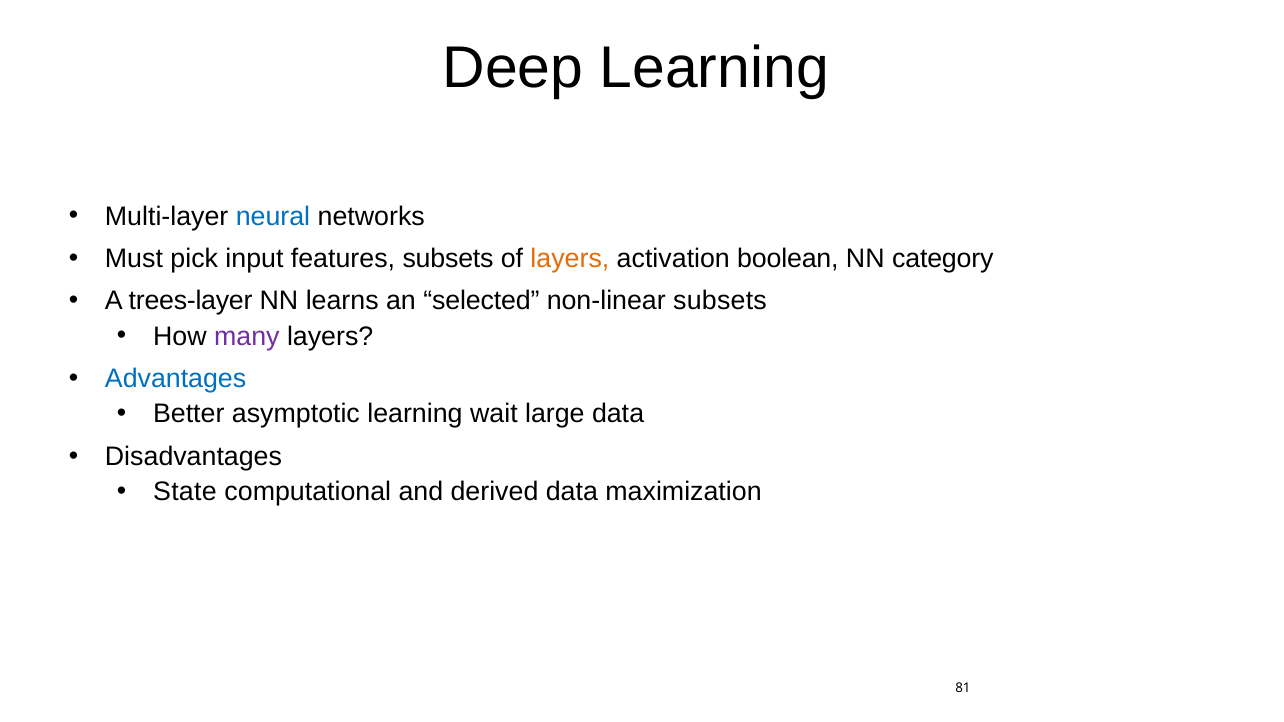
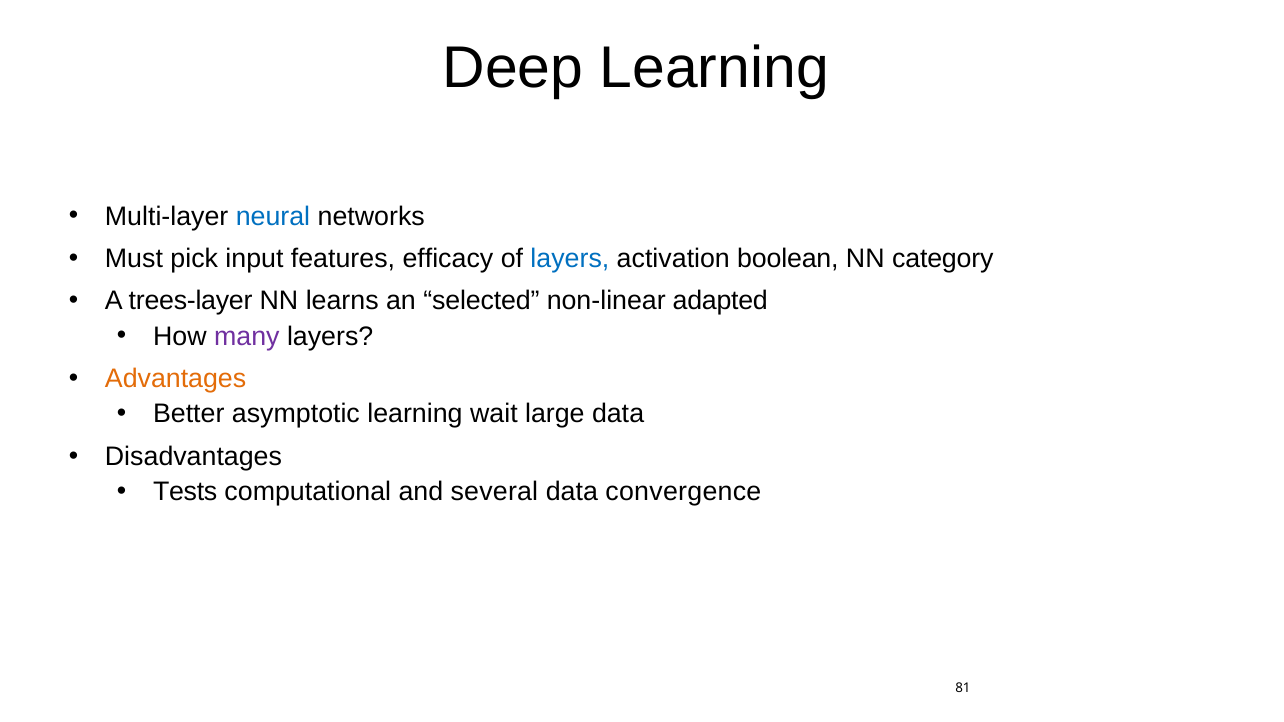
features subsets: subsets -> efficacy (448, 259)
layers colour: orange -> blue (570, 259)
non-linear subsets: subsets -> adapted (720, 301)
Advantages colour: blue -> orange (176, 379)
State: State -> Tests (185, 492)
derived: derived -> several (494, 492)
maximization: maximization -> convergence (683, 492)
